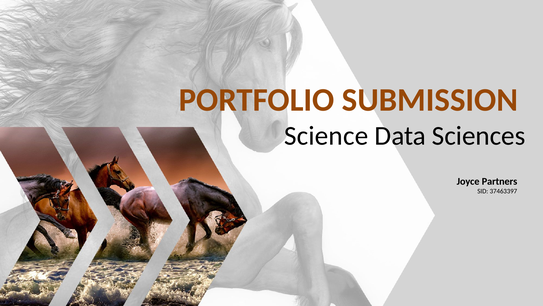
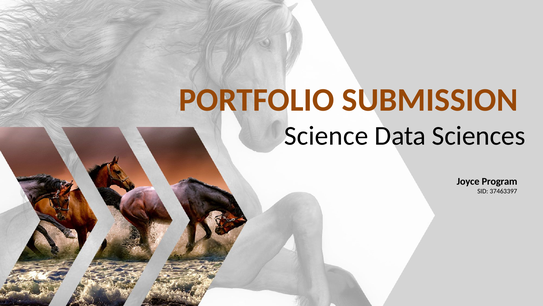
Partners: Partners -> Program (500, 181)
